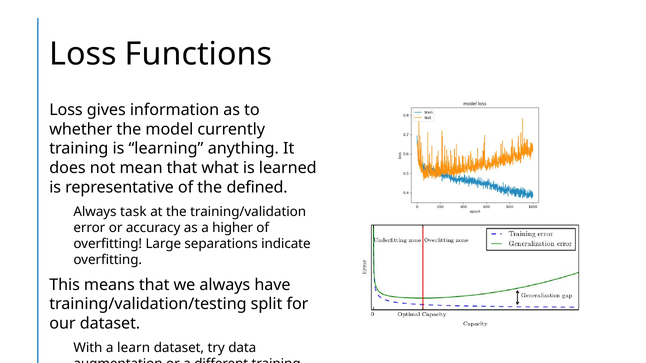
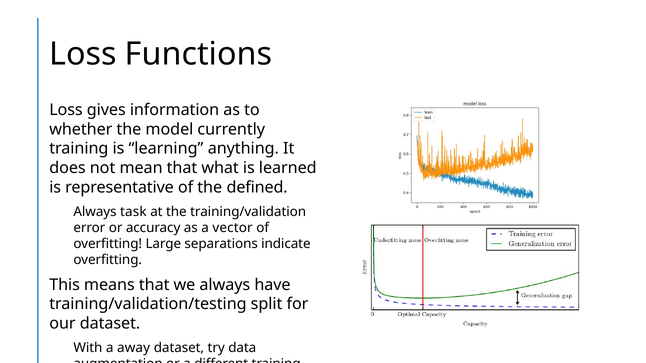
higher: higher -> vector (233, 228)
learn: learn -> away (134, 348)
